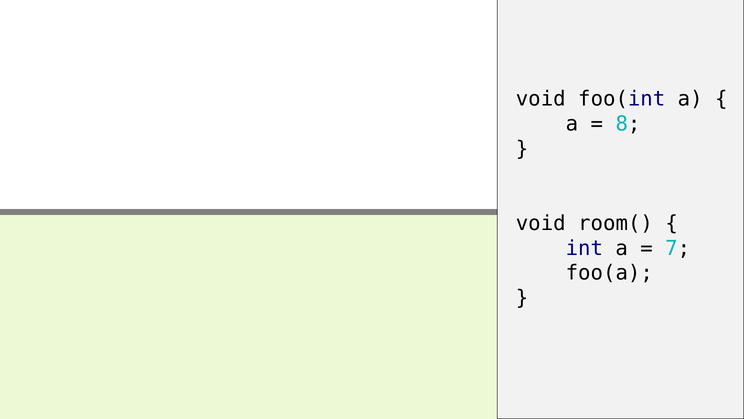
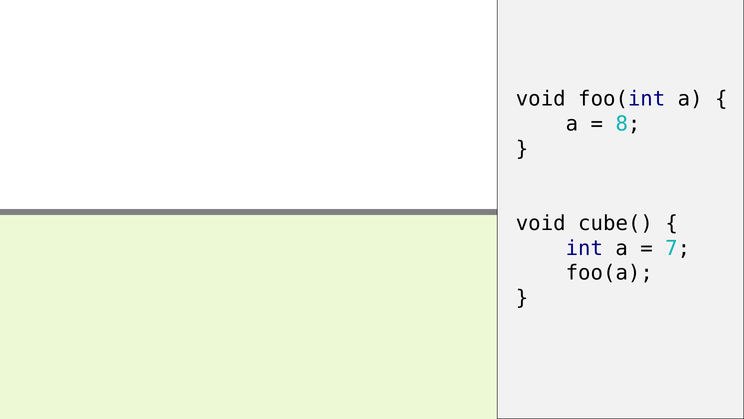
room(: room( -> cube( (616, 223)
